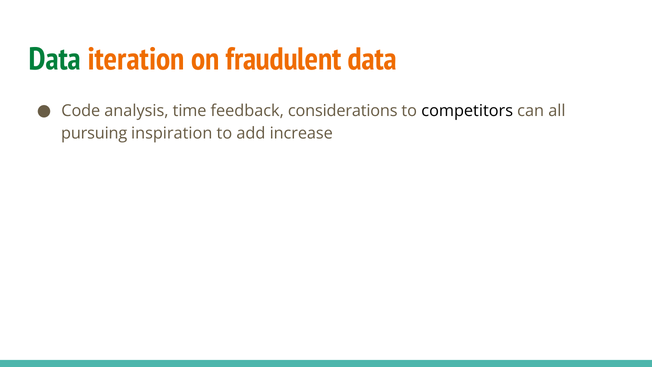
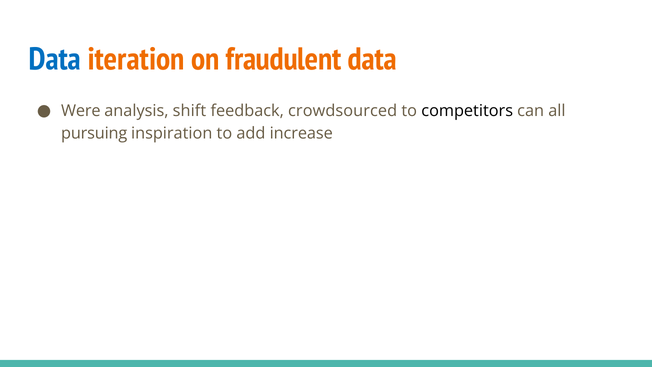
Data colour: green -> blue (55, 59)
Code: Code -> Were (81, 111)
time: time -> shift (189, 111)
considerations: considerations -> crowdsourced (343, 111)
